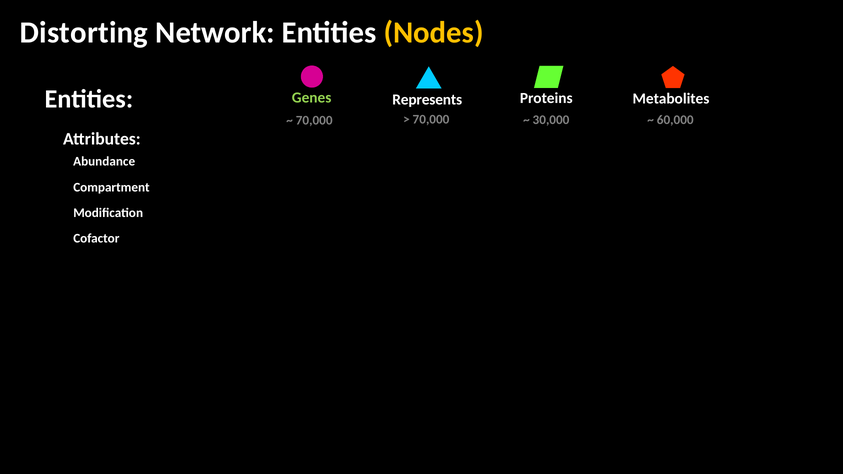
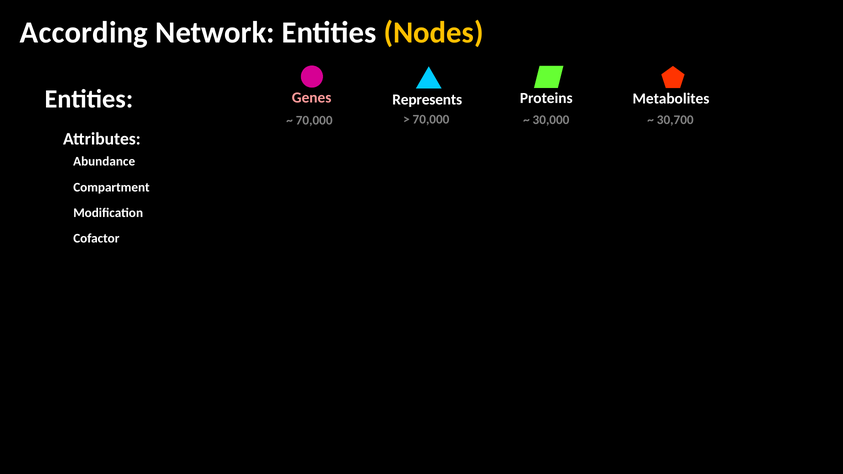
Distorting: Distorting -> According (84, 33)
Genes colour: light green -> pink (312, 98)
60,000: 60,000 -> 30,700 (675, 120)
